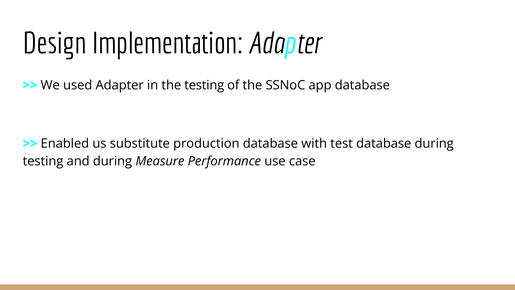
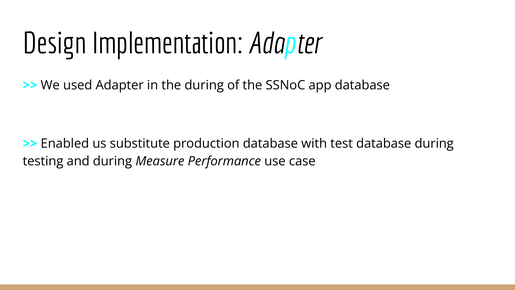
the testing: testing -> during (204, 85)
